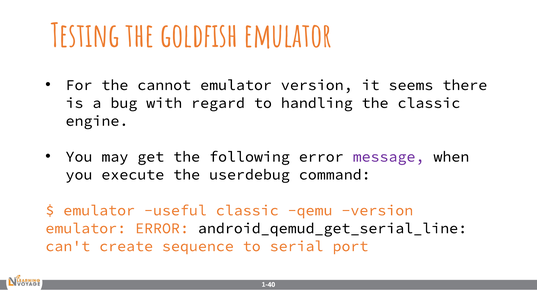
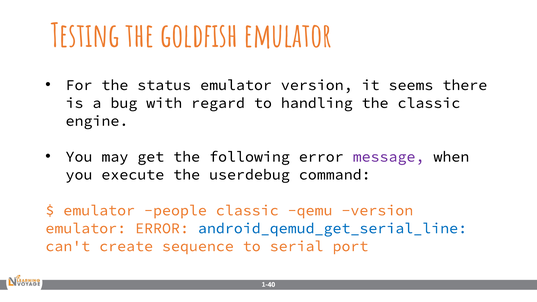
cannot: cannot -> status (164, 85)
useful: useful -> people (175, 210)
android_qemud_get_serial_line colour: black -> blue (333, 228)
